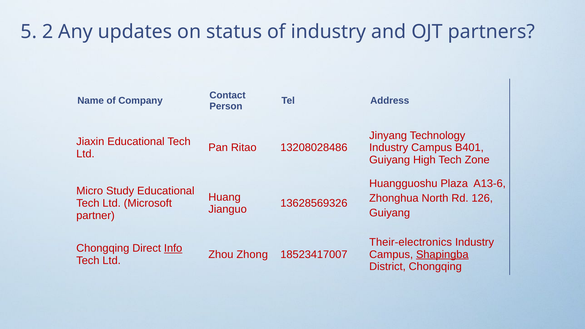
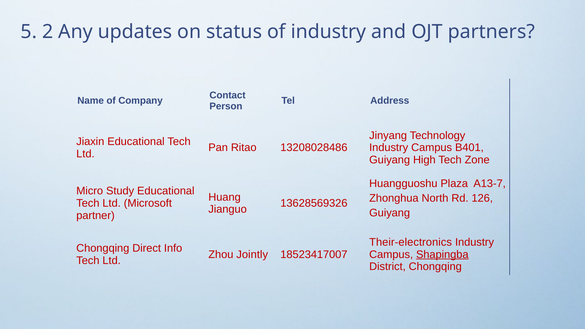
A13-6: A13-6 -> A13-7 (490, 184)
Info underline: present -> none (173, 248)
Zhong: Zhong -> Jointly (252, 254)
